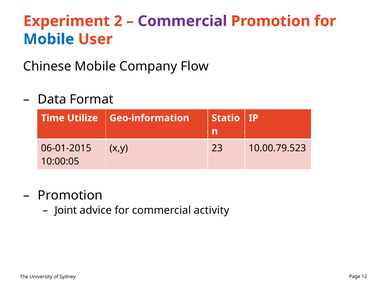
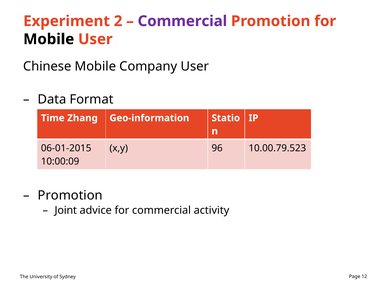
Mobile colour: blue -> black (49, 39)
Company Flow: Flow -> User (195, 66)
Utilize: Utilize -> Zhang (82, 118)
23: 23 -> 96 (217, 148)
10:00:05: 10:00:05 -> 10:00:09 (60, 162)
